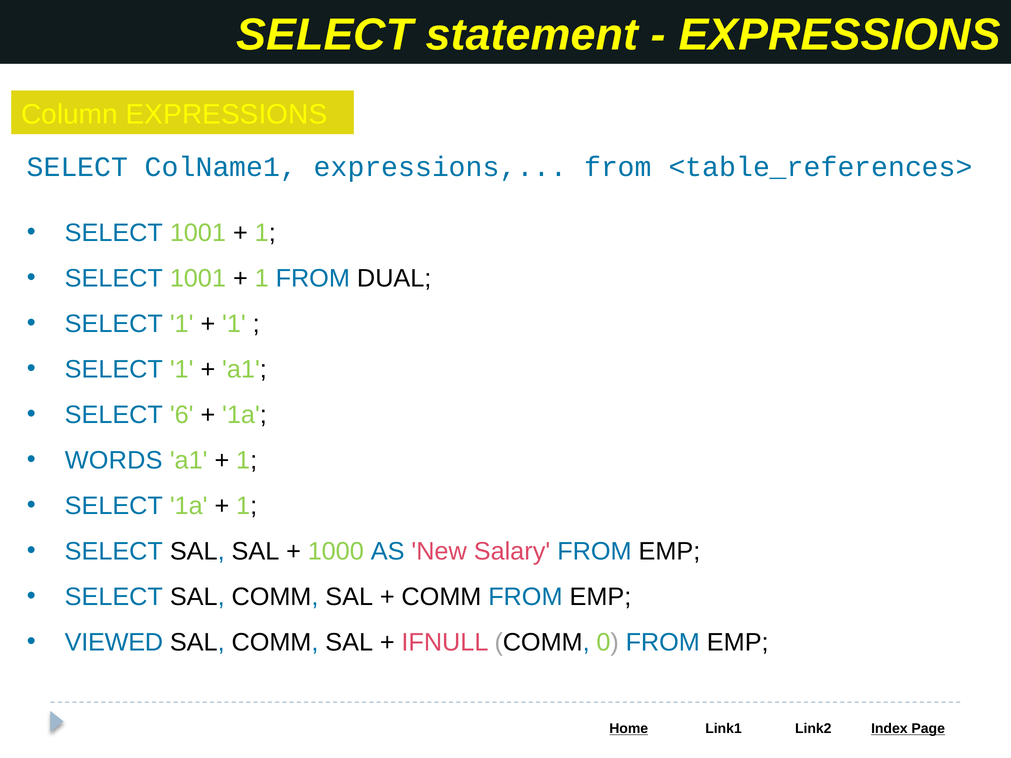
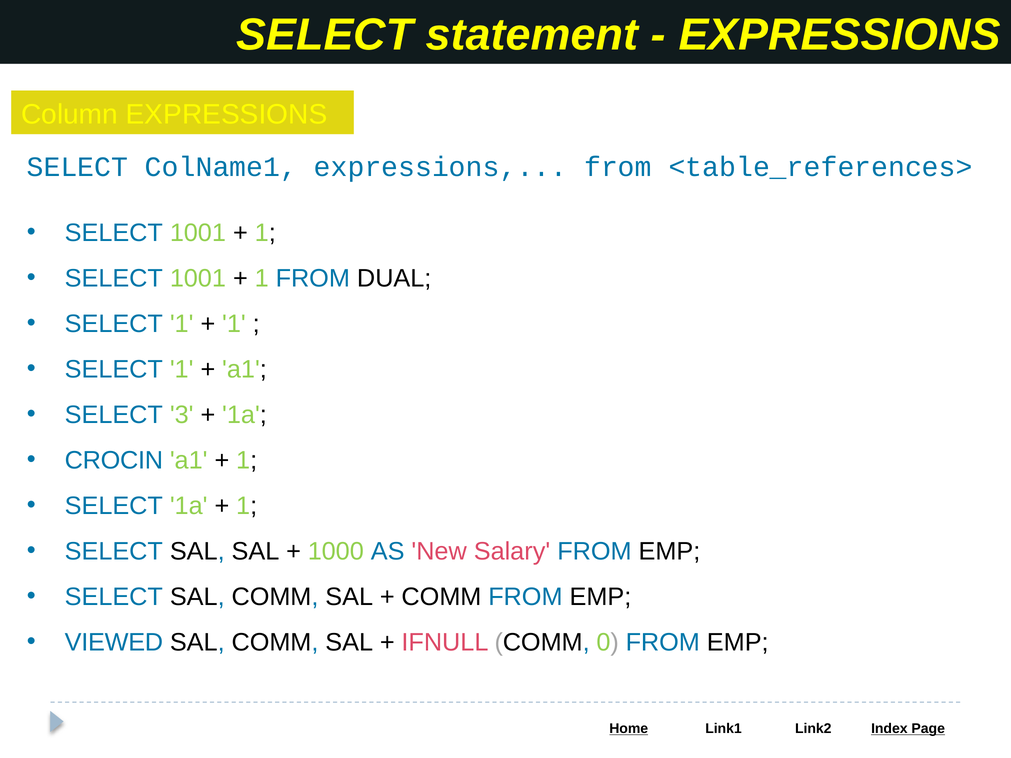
6: 6 -> 3 (182, 415)
WORDS: WORDS -> CROCIN (114, 461)
